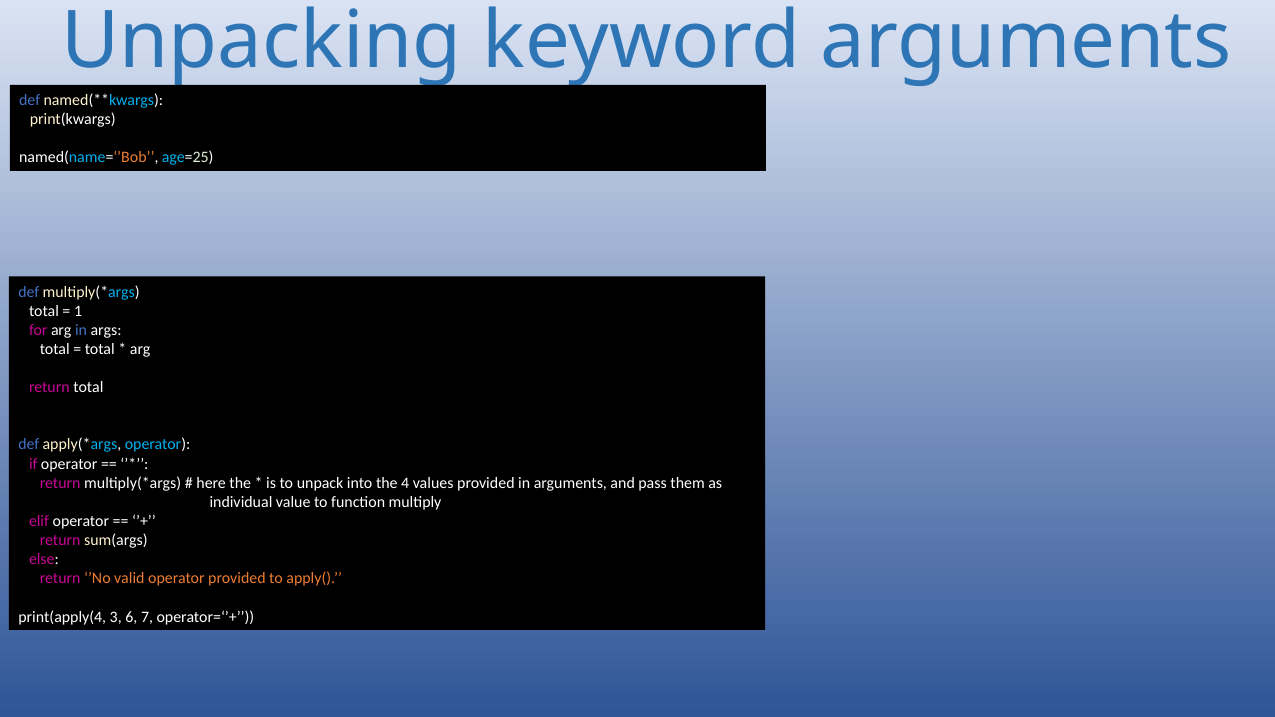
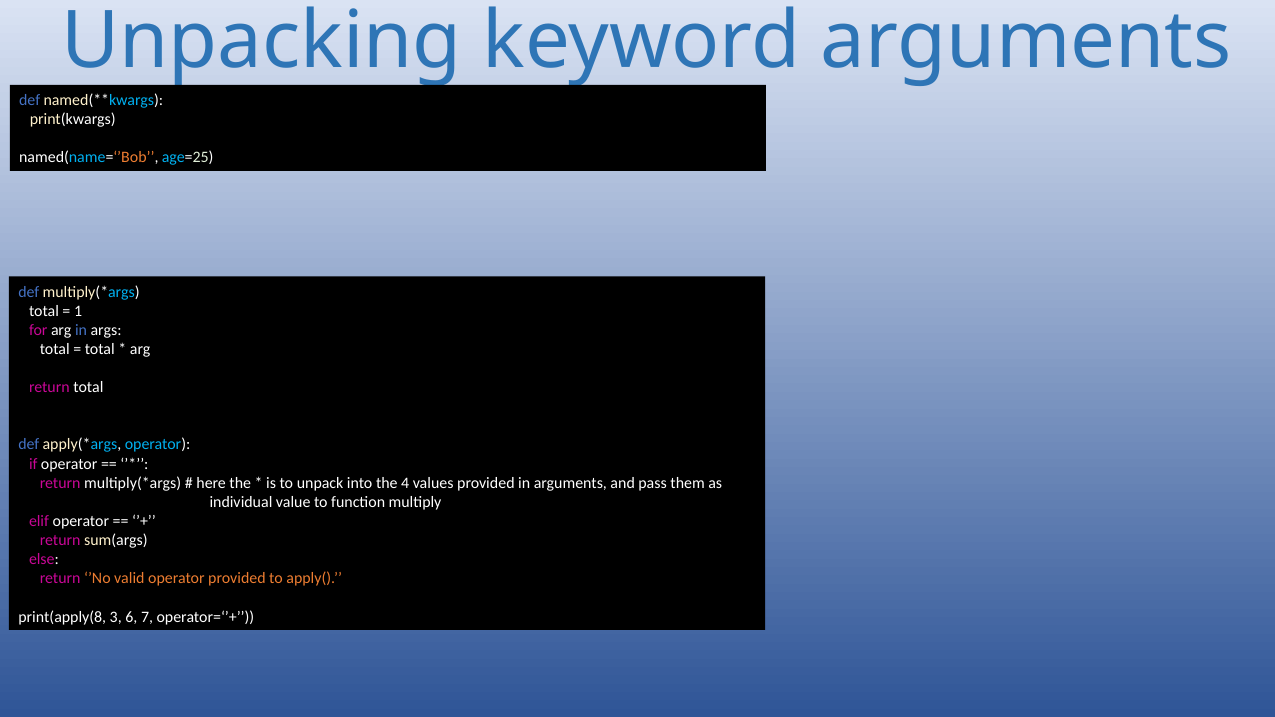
print(apply(4: print(apply(4 -> print(apply(8 (62, 617)
